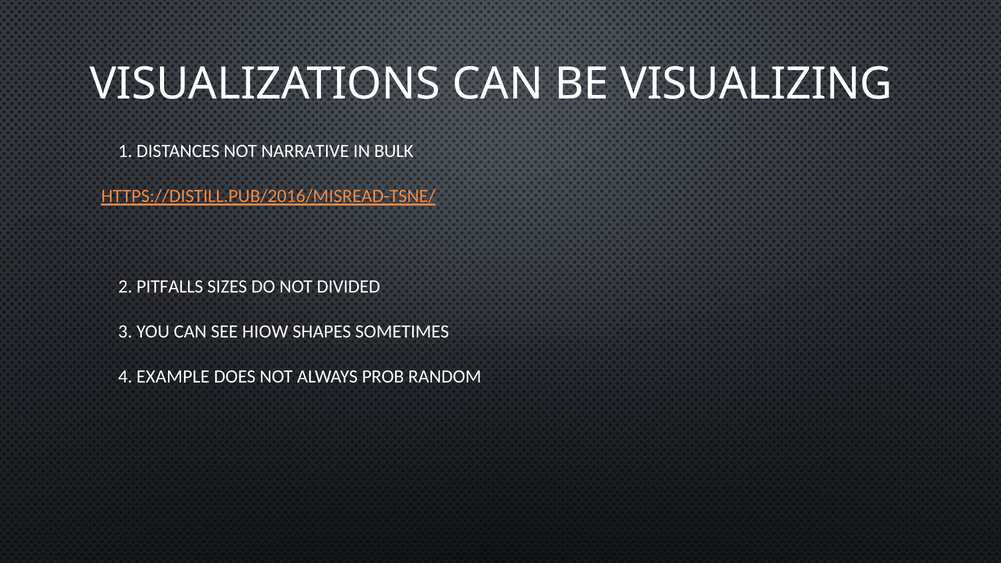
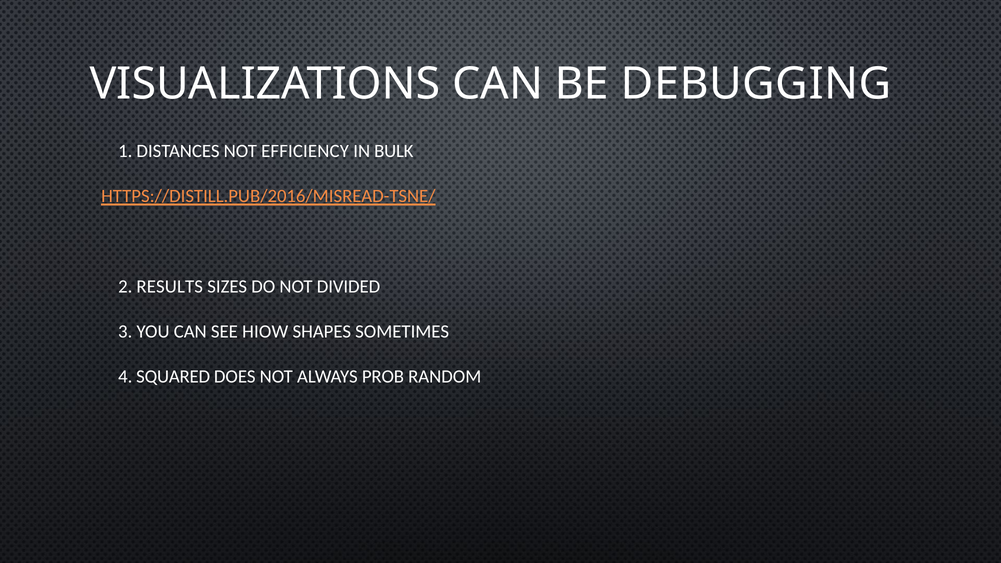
VISUALIZING: VISUALIZING -> DEBUGGING (756, 84)
NARRATIVE: NARRATIVE -> EFFICIENCY (305, 151)
PITFALLS: PITFALLS -> RESULTS (170, 287)
EXAMPLE: EXAMPLE -> SQUARED (173, 377)
